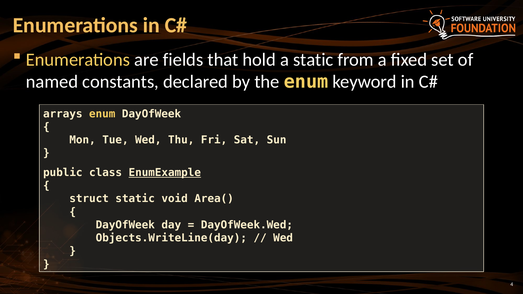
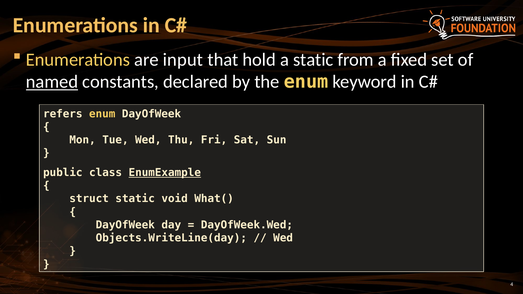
fields: fields -> input (183, 60)
named underline: none -> present (52, 82)
arrays: arrays -> refers (63, 114)
Area(: Area( -> What( (214, 199)
